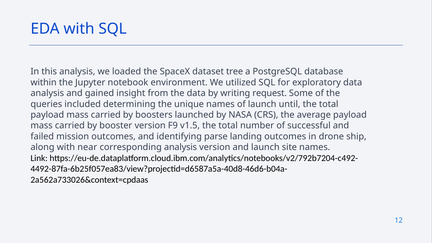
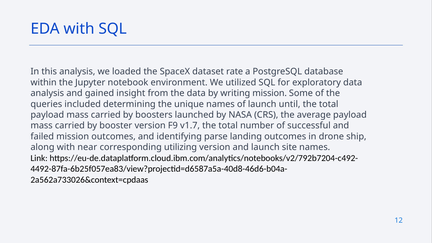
tree: tree -> rate (235, 72)
writing request: request -> mission (270, 93)
v1.5: v1.5 -> v1.7 (190, 126)
corresponding analysis: analysis -> utilizing (181, 147)
